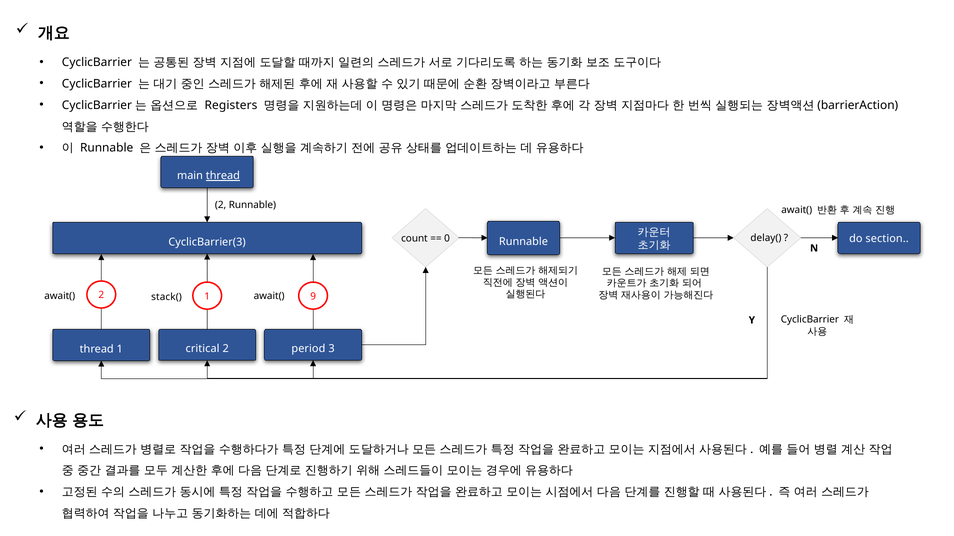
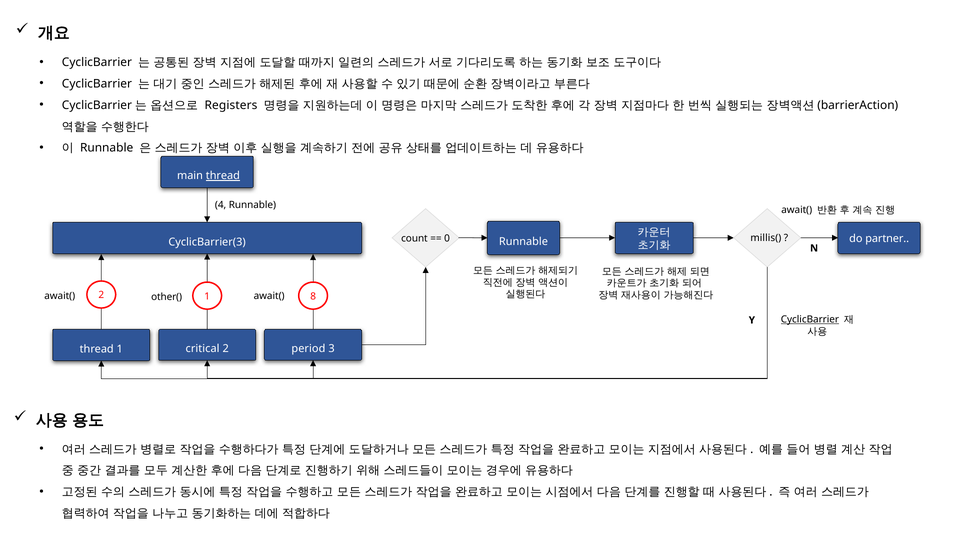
2: 2 -> 4 (221, 205)
section: section -> partner (887, 239)
delay(: delay( -> millis( (766, 238)
9: 9 -> 8 (313, 297)
stack(: stack( -> other( (167, 297)
CyclicBarrier underline: none -> present (810, 320)
